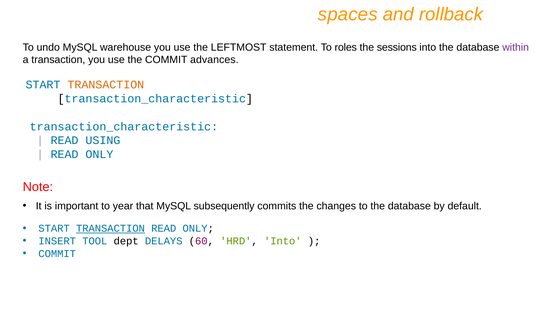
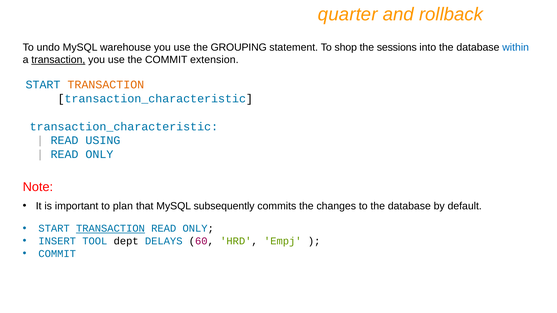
spaces: spaces -> quarter (348, 14)
LEFTMOST: LEFTMOST -> GROUPING (239, 47)
roles: roles -> shop (346, 47)
within colour: purple -> blue (516, 47)
transaction underline: none -> present (58, 60)
advances: advances -> extension (214, 60)
year: year -> plan (123, 206)
HRD Into: Into -> Empj (283, 241)
